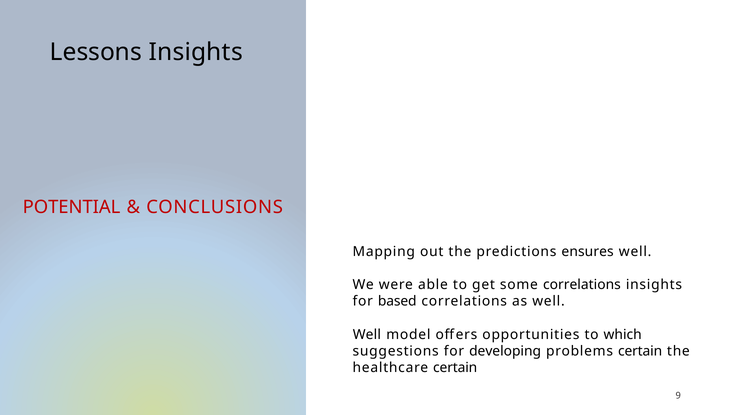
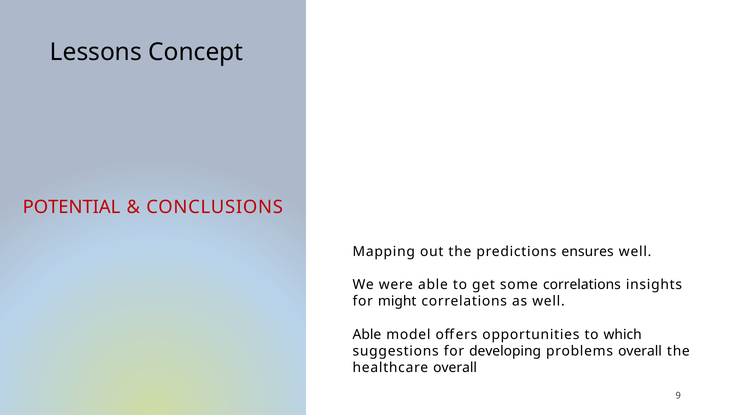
Lessons Insights: Insights -> Concept (196, 52)
based: based -> might (397, 301)
Well: Well -> Able (367, 334)
problems certain: certain -> overall (640, 351)
healthcare certain: certain -> overall (455, 367)
